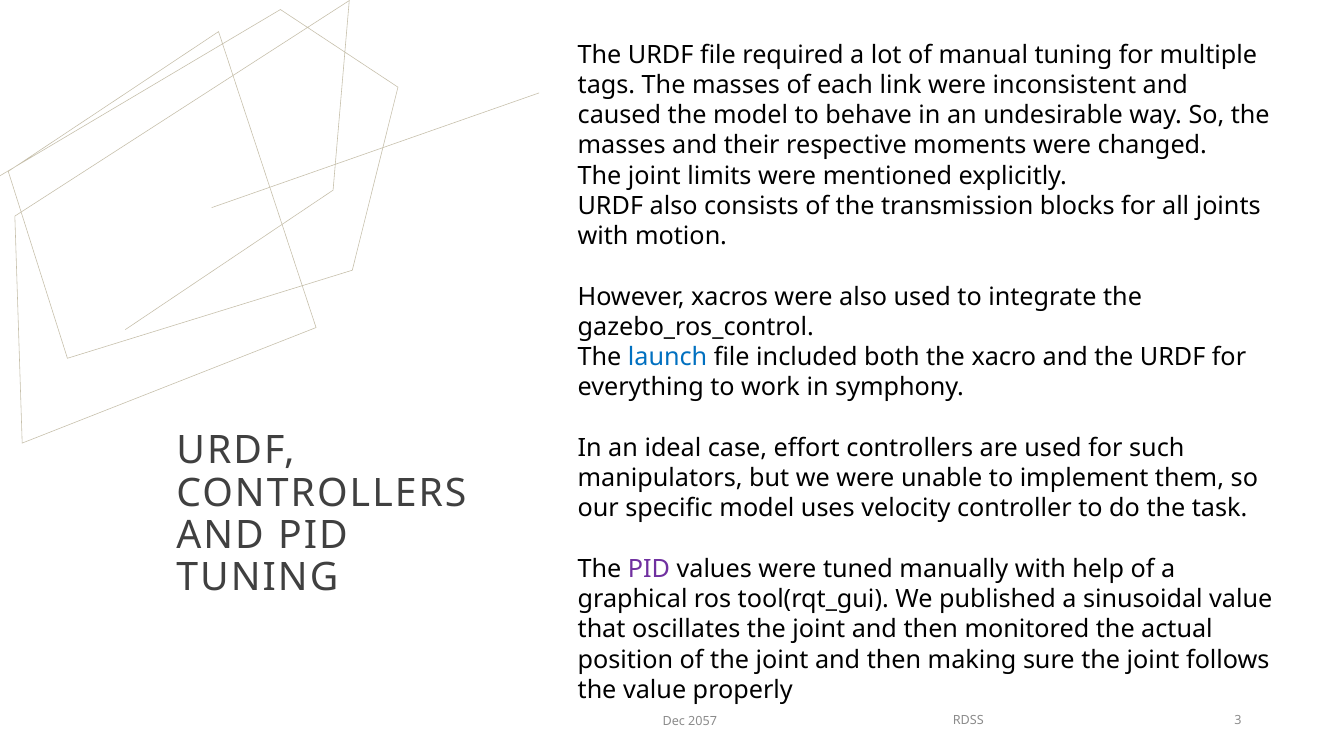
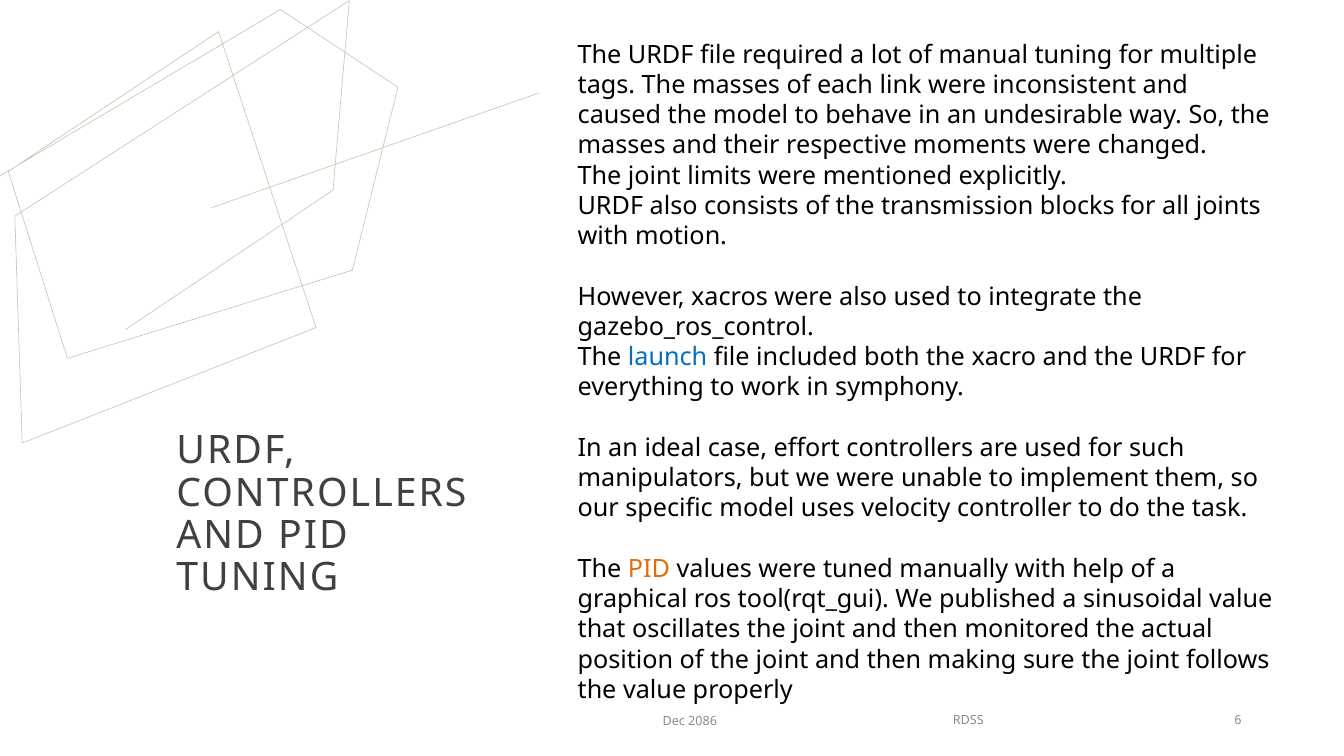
PID colour: purple -> orange (649, 569)
3: 3 -> 6 (1238, 721)
2057: 2057 -> 2086 (703, 722)
